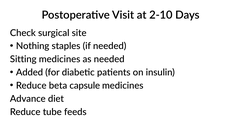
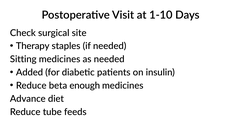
2-10: 2-10 -> 1-10 (161, 15)
Nothing: Nothing -> Therapy (33, 46)
capsule: capsule -> enough (85, 86)
